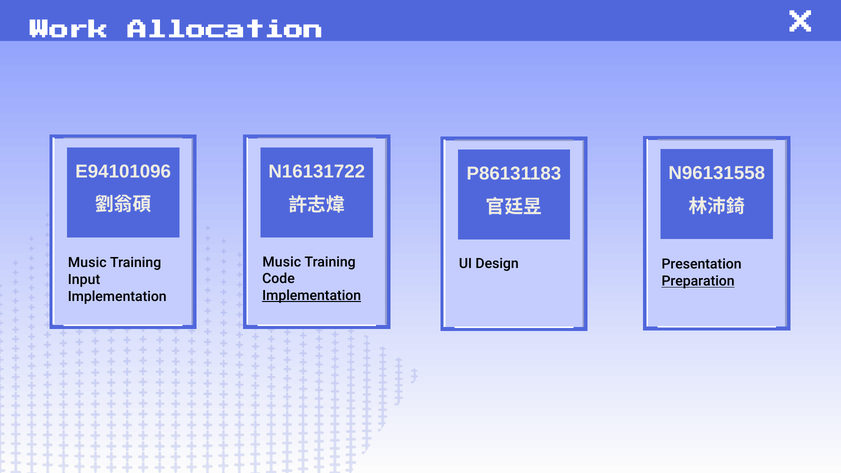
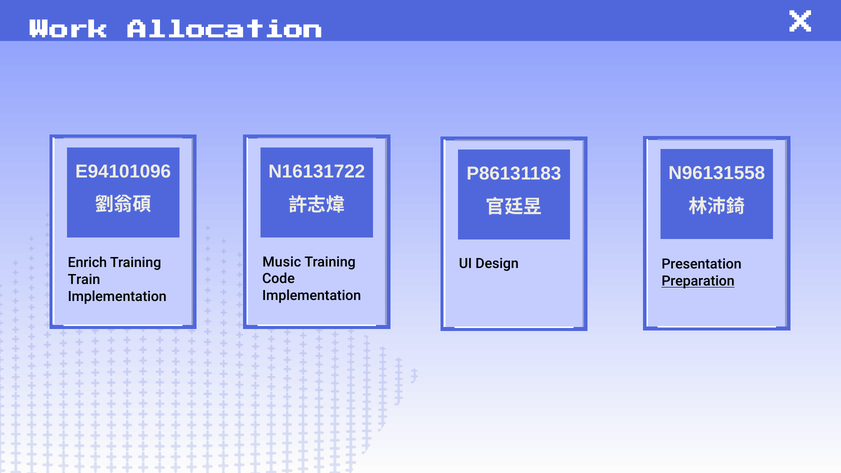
Music: Music -> Enrich (87, 263)
Input: Input -> Train (84, 280)
Implementation underline: present -> none (312, 296)
